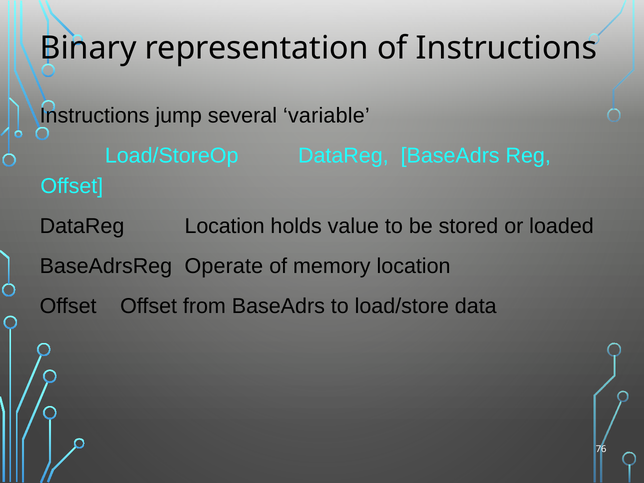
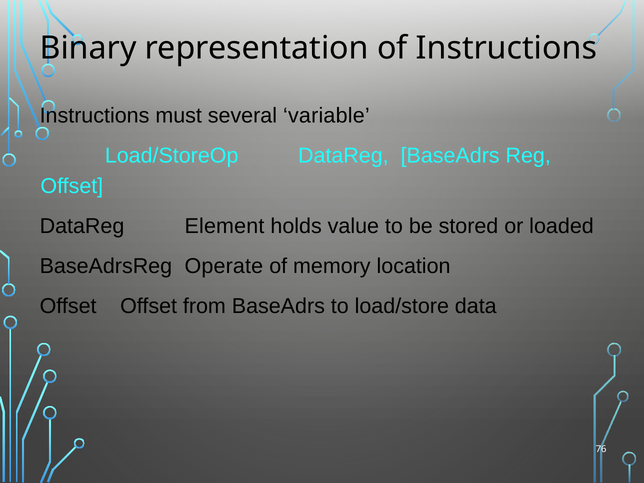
jump: jump -> must (179, 116)
DataReg Location: Location -> Element (224, 226)
